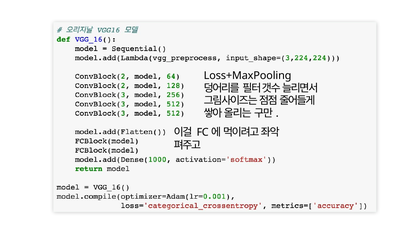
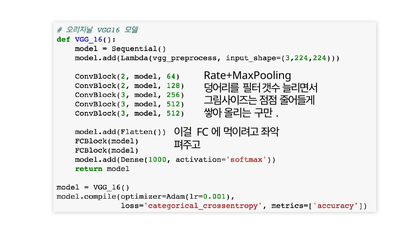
Loss+MaxPooling: Loss+MaxPooling -> Rate+MaxPooling (248, 76)
